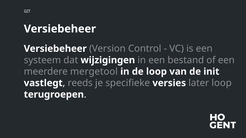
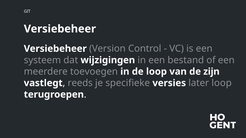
mergetool: mergetool -> toevoegen (94, 72)
init: init -> zijn (211, 72)
